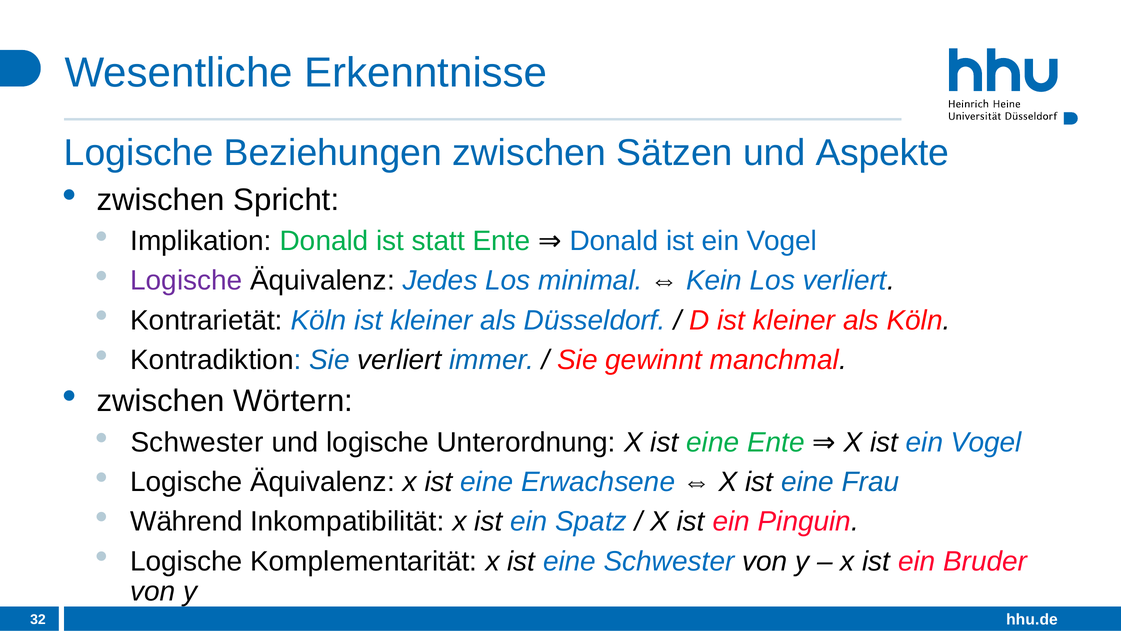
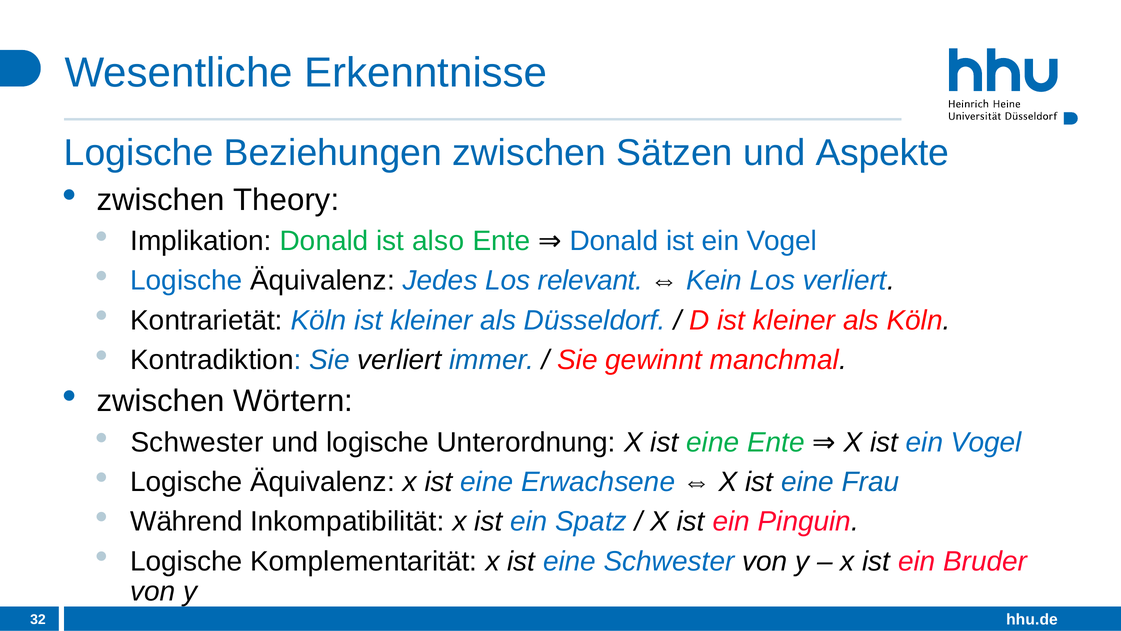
Spricht: Spricht -> Theory (286, 200)
statt: statt -> also (438, 241)
Logische colour: purple -> blue (186, 281)
minimal: minimal -> relevant (591, 281)
